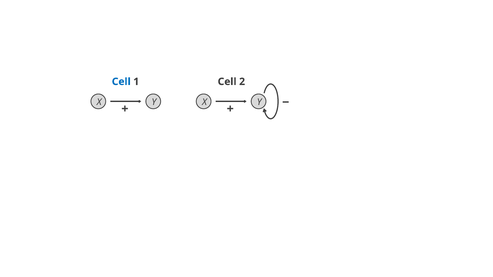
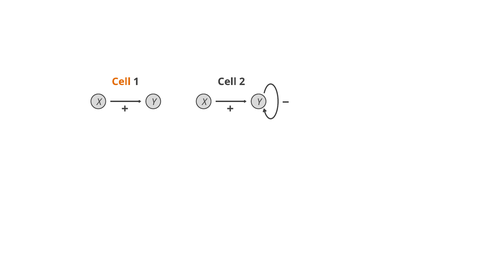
Cell colour: blue -> orange (121, 82)
